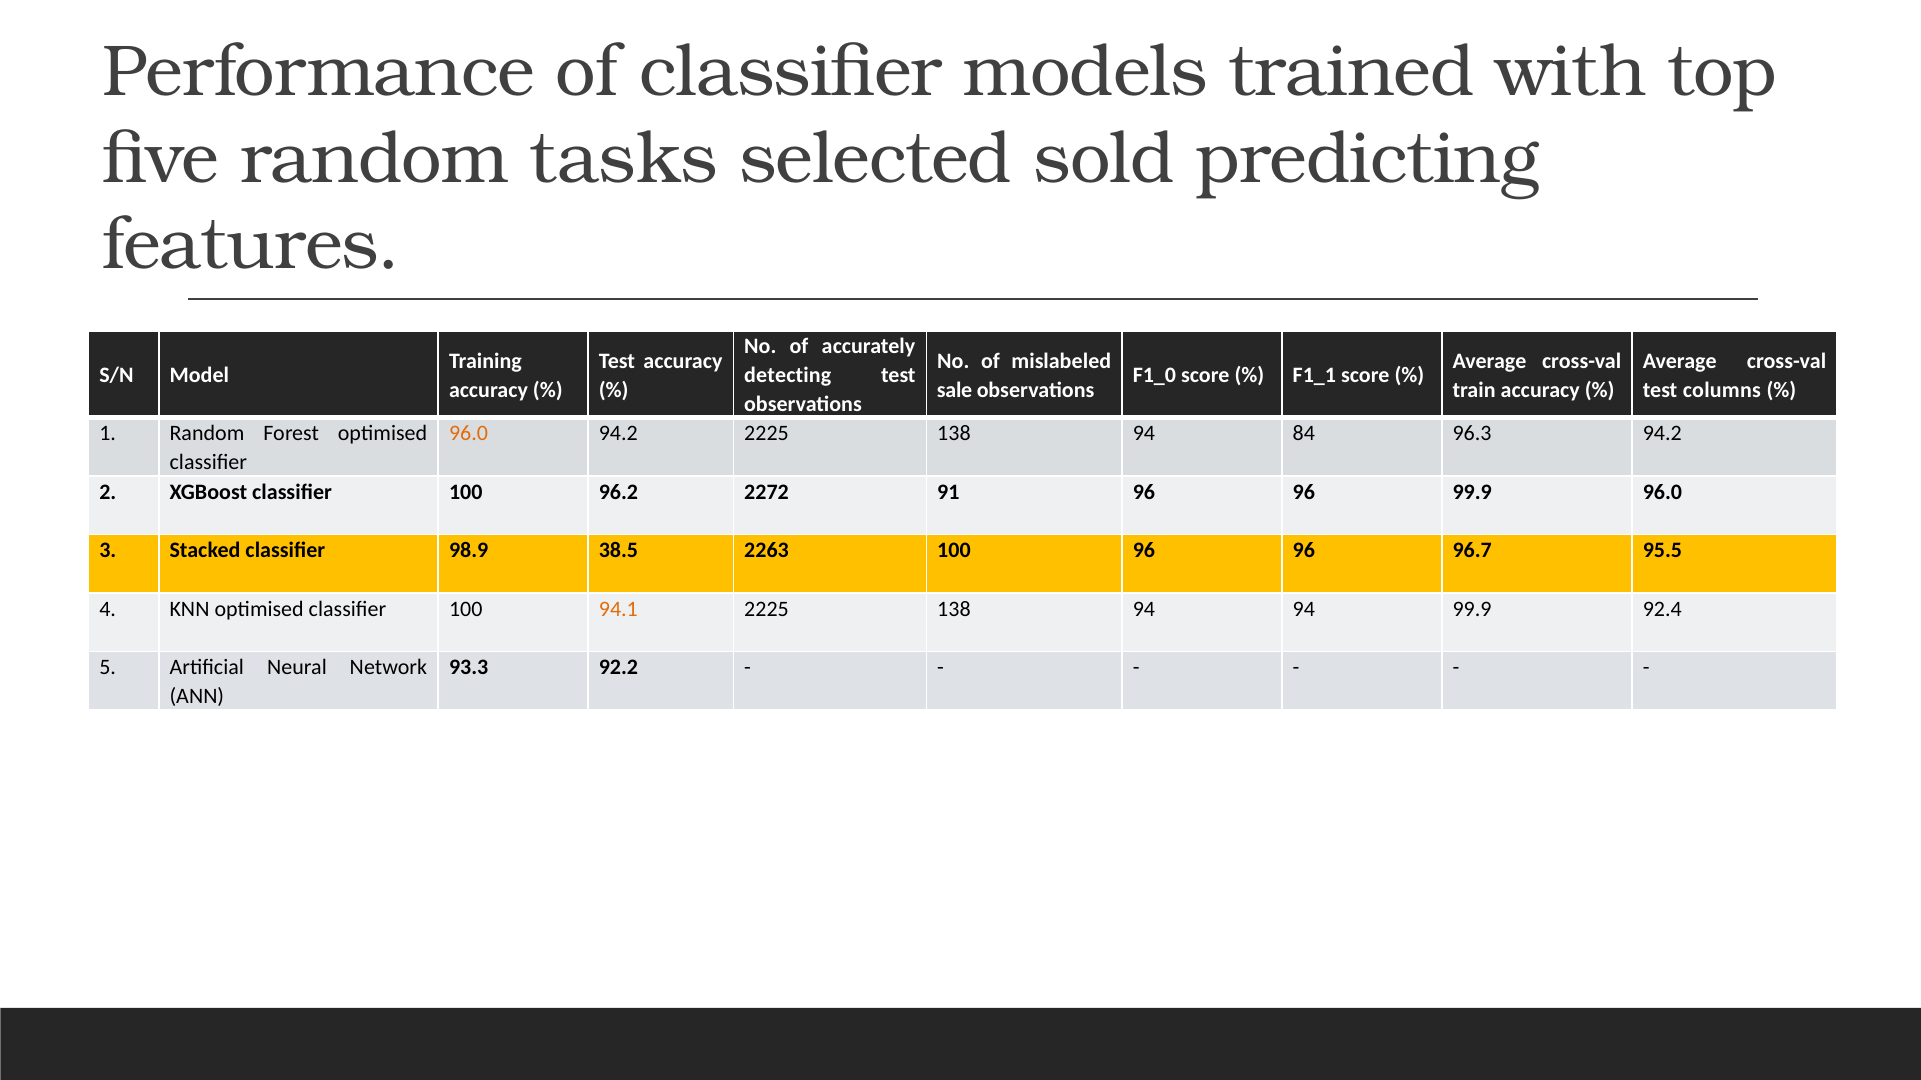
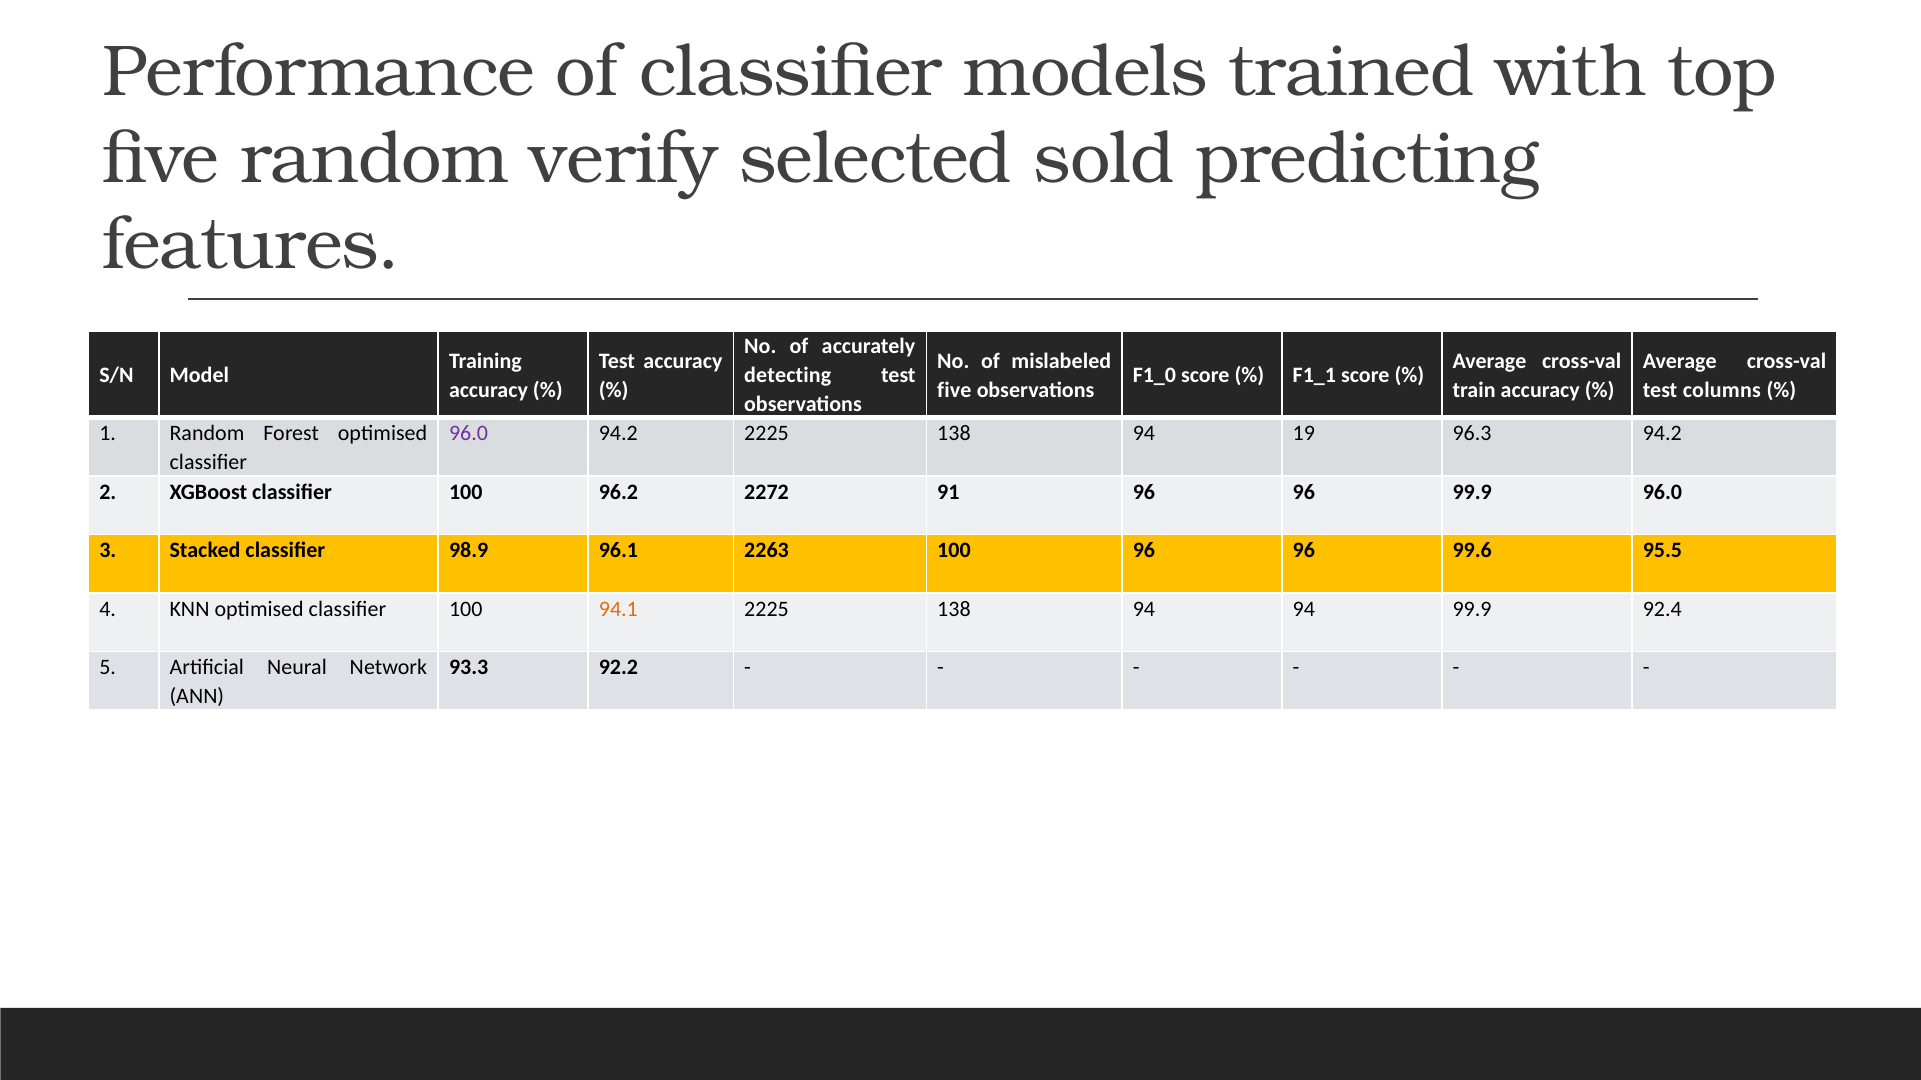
tasks: tasks -> verify (624, 158)
sale: sale -> five (954, 390)
96.0 colour: orange -> purple (468, 434)
84: 84 -> 19 (1304, 434)
38.5: 38.5 -> 96.1 (618, 551)
96.7: 96.7 -> 99.6 (1472, 551)
